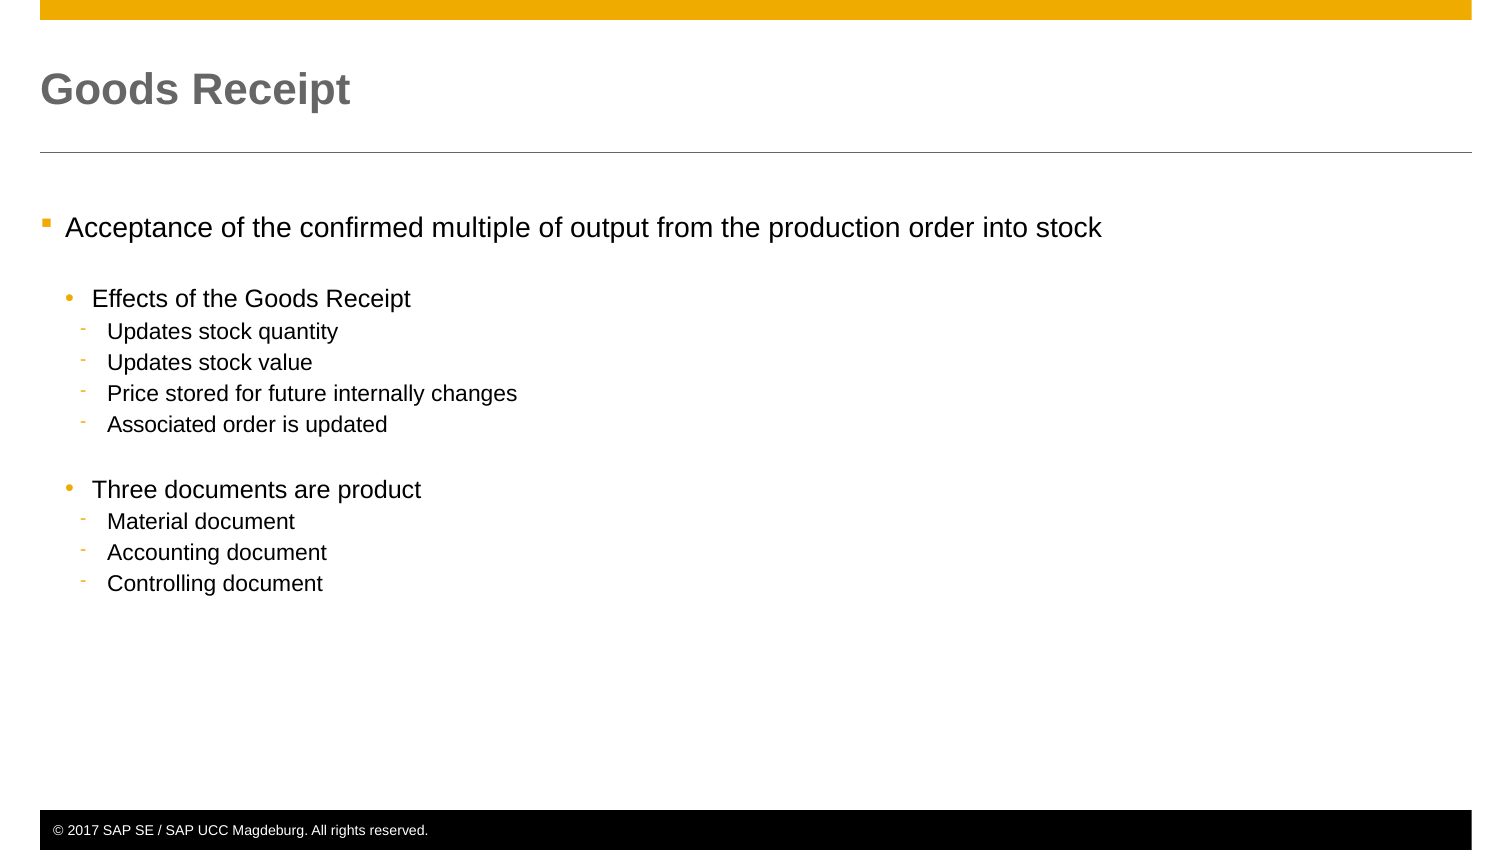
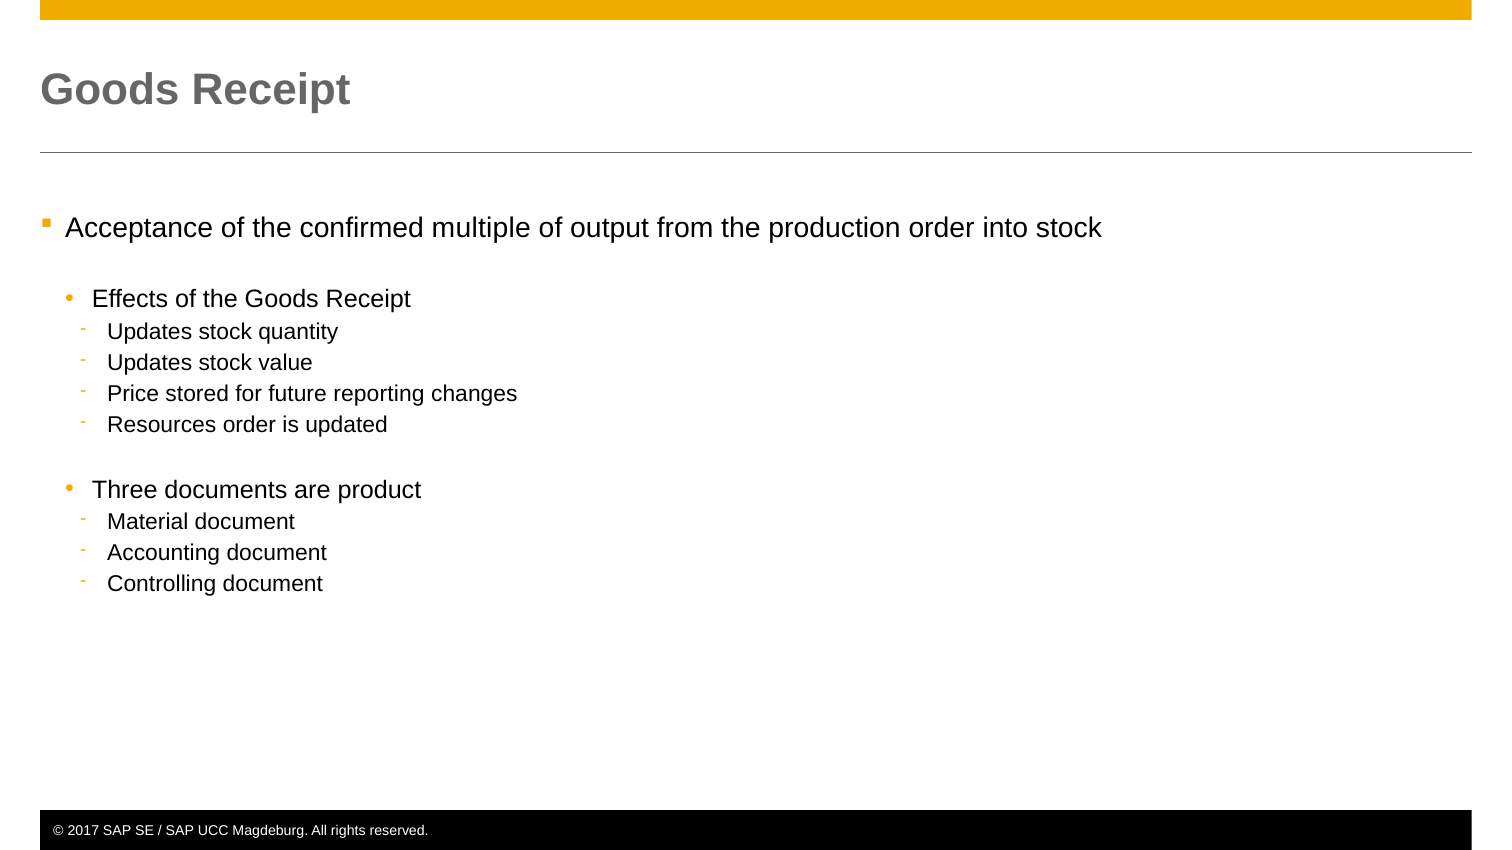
internally: internally -> reporting (379, 394)
Associated: Associated -> Resources (162, 425)
